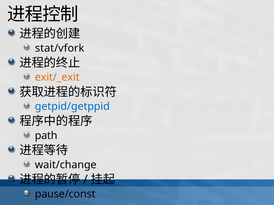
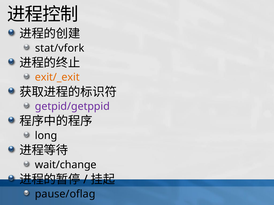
getpid/getppid colour: blue -> purple (72, 107)
path: path -> long (46, 136)
pause/const: pause/const -> pause/oflag (65, 194)
